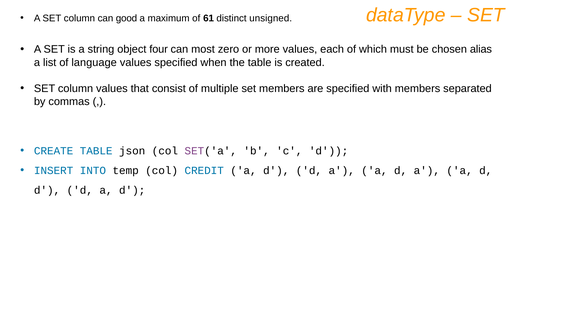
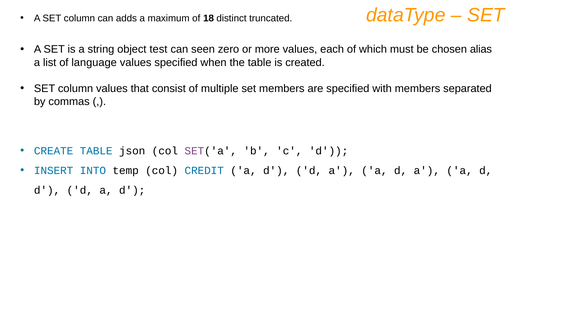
good: good -> adds (126, 18)
61: 61 -> 18 (209, 18)
unsigned: unsigned -> truncated (271, 18)
four: four -> test (158, 49)
most: most -> seen (203, 49)
